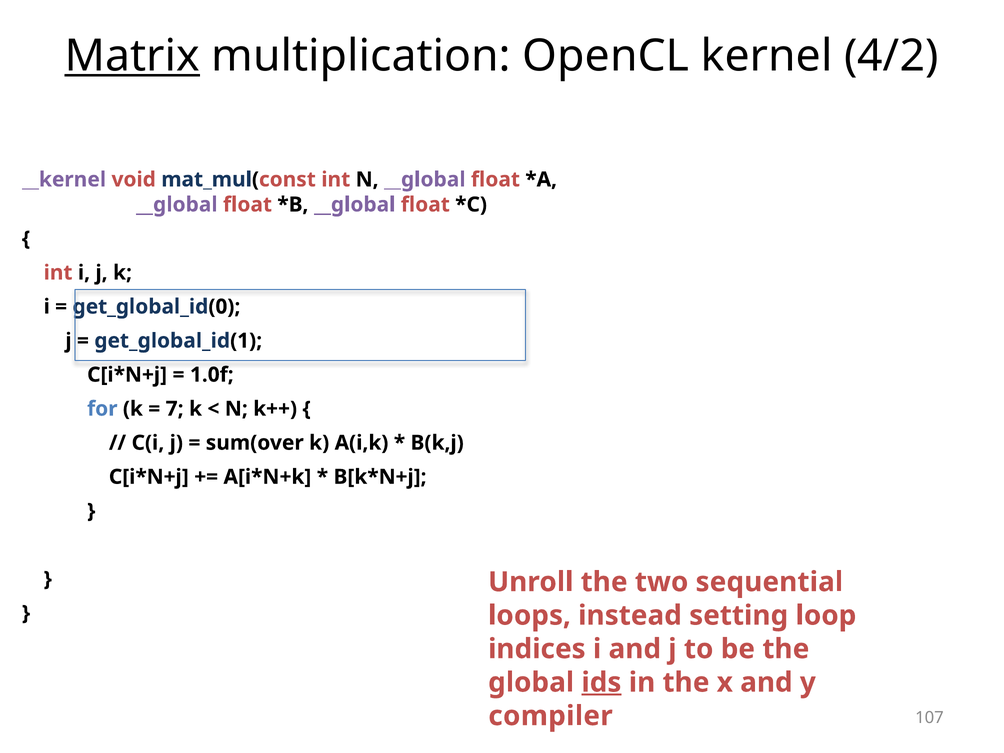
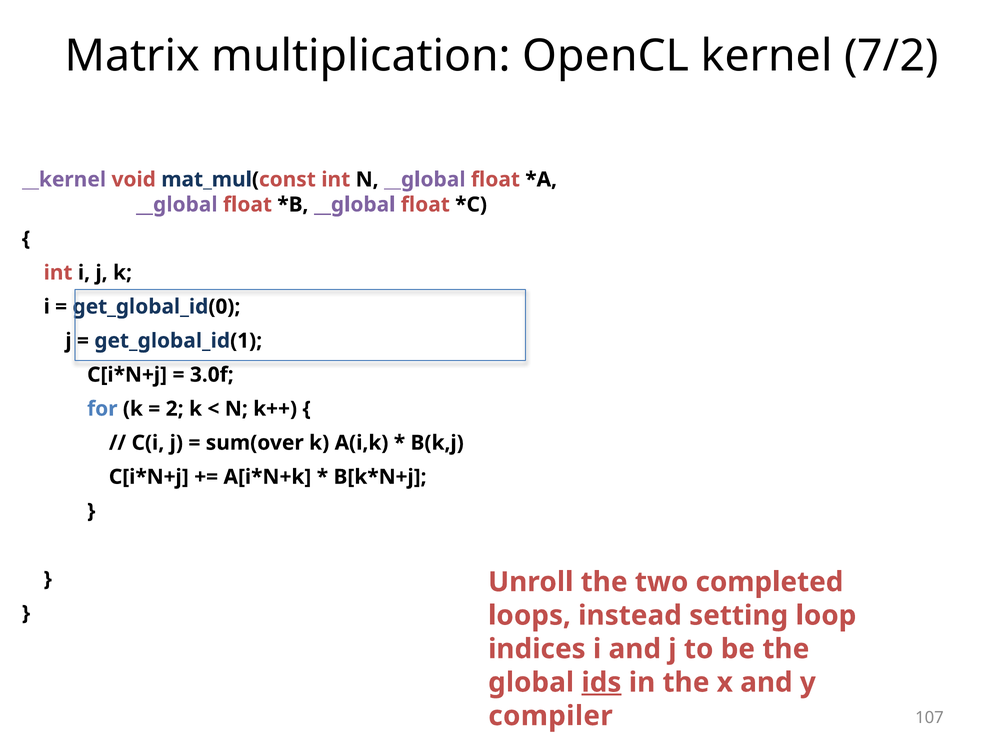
Matrix underline: present -> none (132, 56)
4/2: 4/2 -> 7/2 (891, 56)
1.0f: 1.0f -> 3.0f (212, 375)
7: 7 -> 2 (175, 409)
sequential: sequential -> completed (769, 582)
